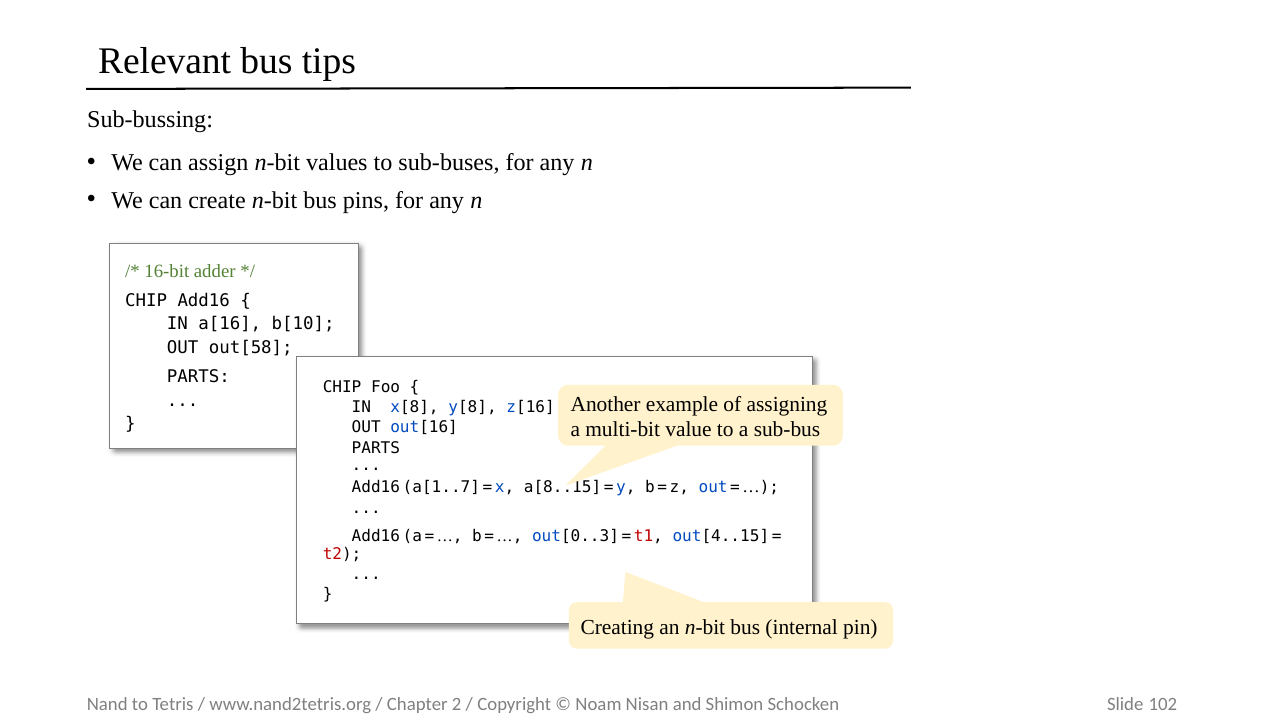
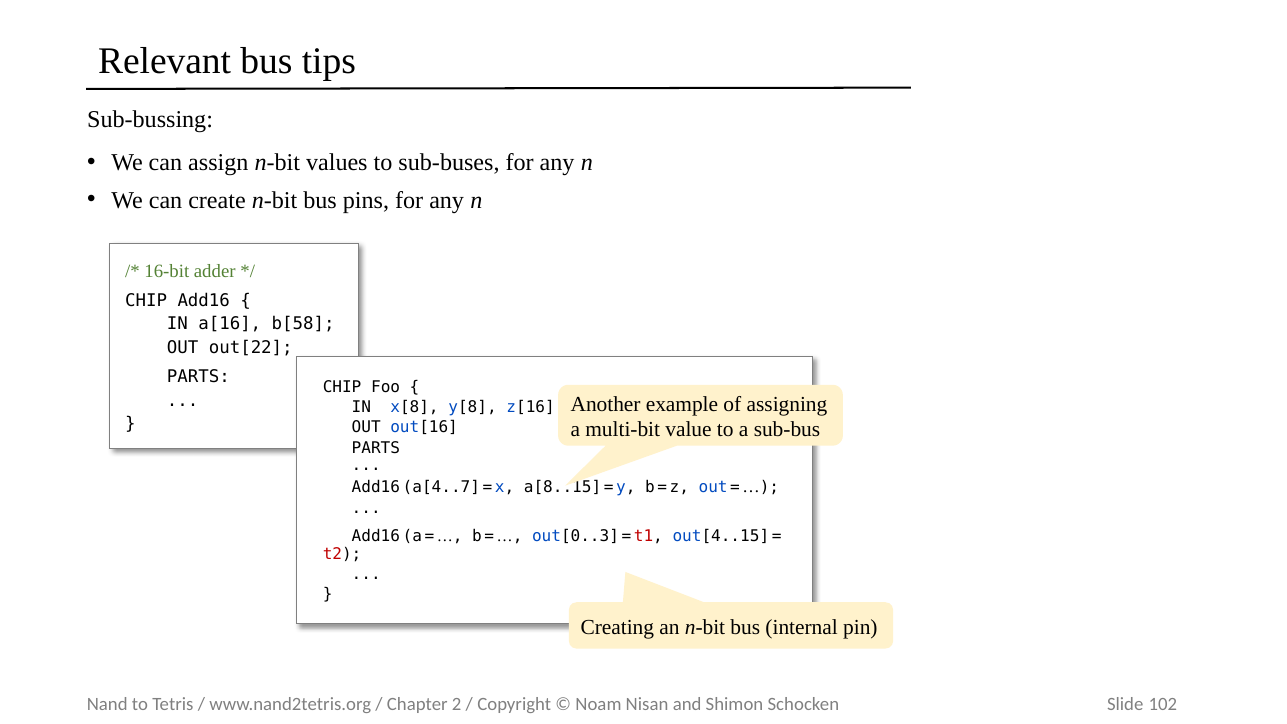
b[10: b[10 -> b[58 (303, 324)
out[58: out[58 -> out[22 (251, 348)
a[1..7: a[1..7 -> a[4..7 (441, 487)
